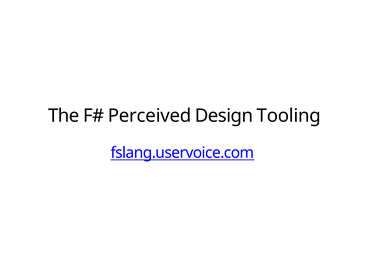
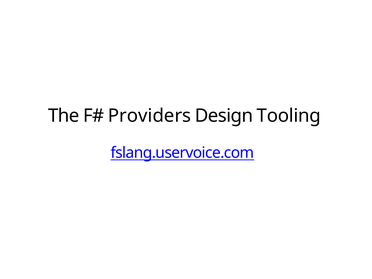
Perceived: Perceived -> Providers (150, 116)
